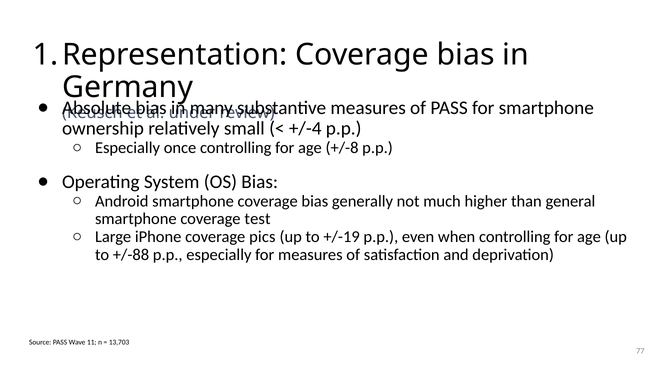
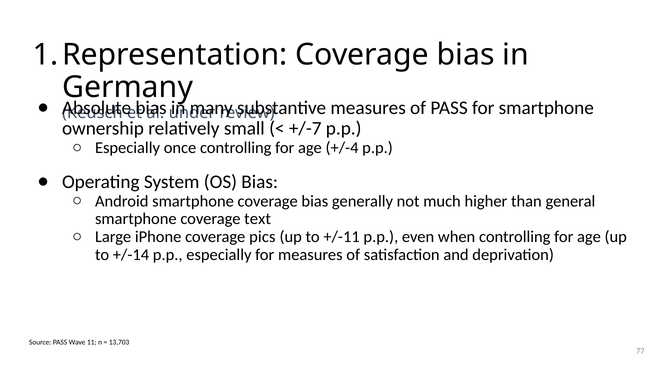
+/-4: +/-4 -> +/-7 (305, 129)
+/-8: +/-8 -> +/-4 (342, 148)
test: test -> text (258, 219)
+/-19: +/-19 -> +/-11 (342, 237)
+/-88: +/-88 -> +/-14 (131, 255)
